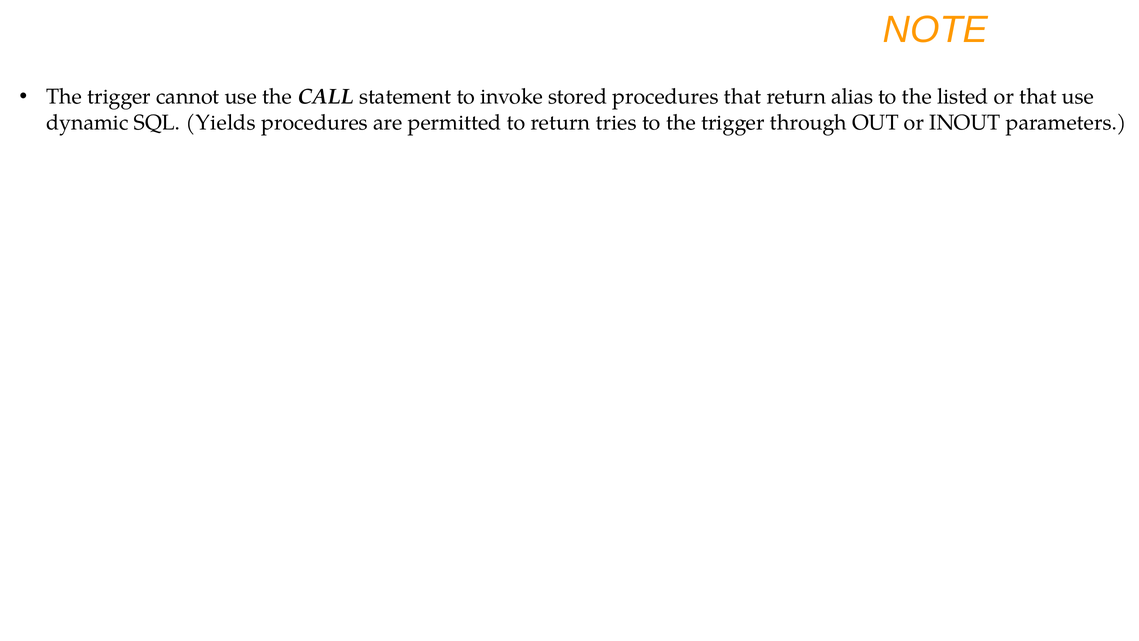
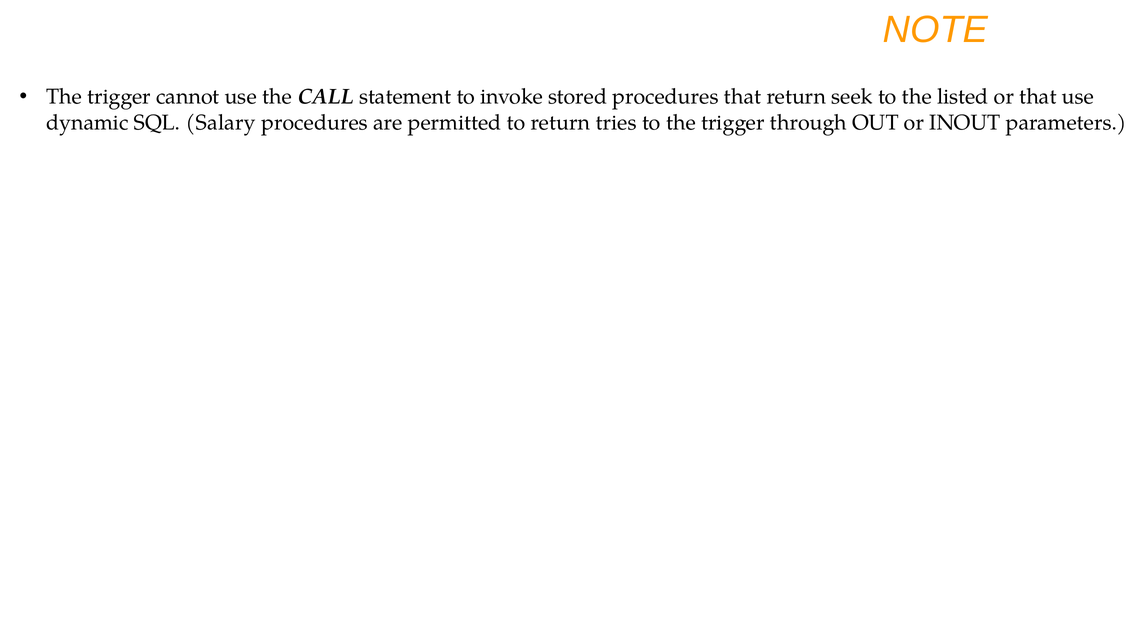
alias: alias -> seek (852, 97)
Yields: Yields -> Salary (221, 122)
